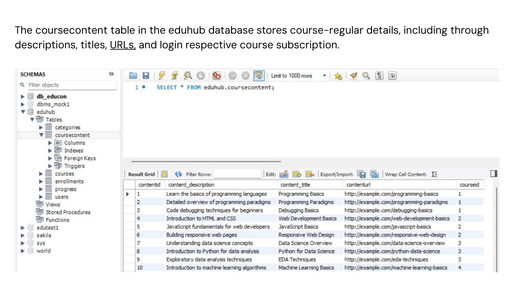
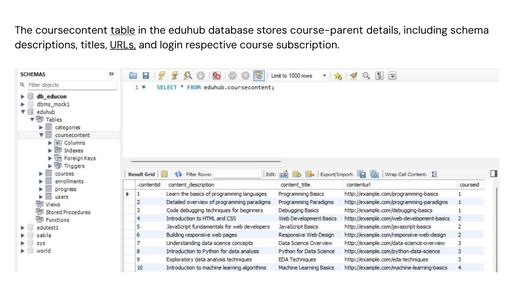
table underline: none -> present (123, 30)
course-regular: course-regular -> course-parent (327, 30)
through: through -> schema (470, 30)
